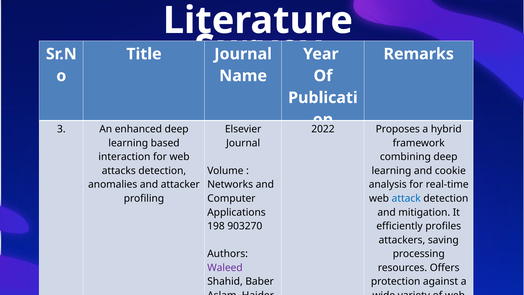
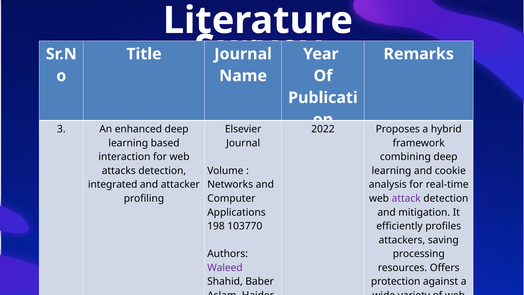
anomalies: anomalies -> integrated (113, 184)
attack colour: blue -> purple (406, 198)
903270: 903270 -> 103770 (245, 226)
